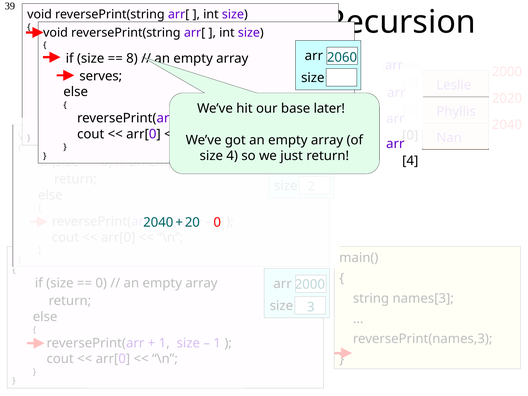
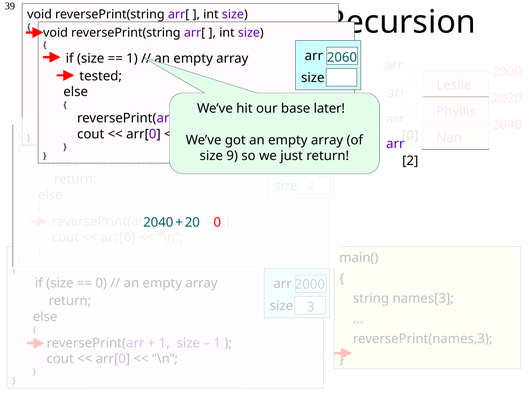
8: 8 -> 1 (132, 58)
serves: serves -> tested (101, 76)
4: 4 -> 9 (232, 156)
4: 4 -> 2 (410, 161)
